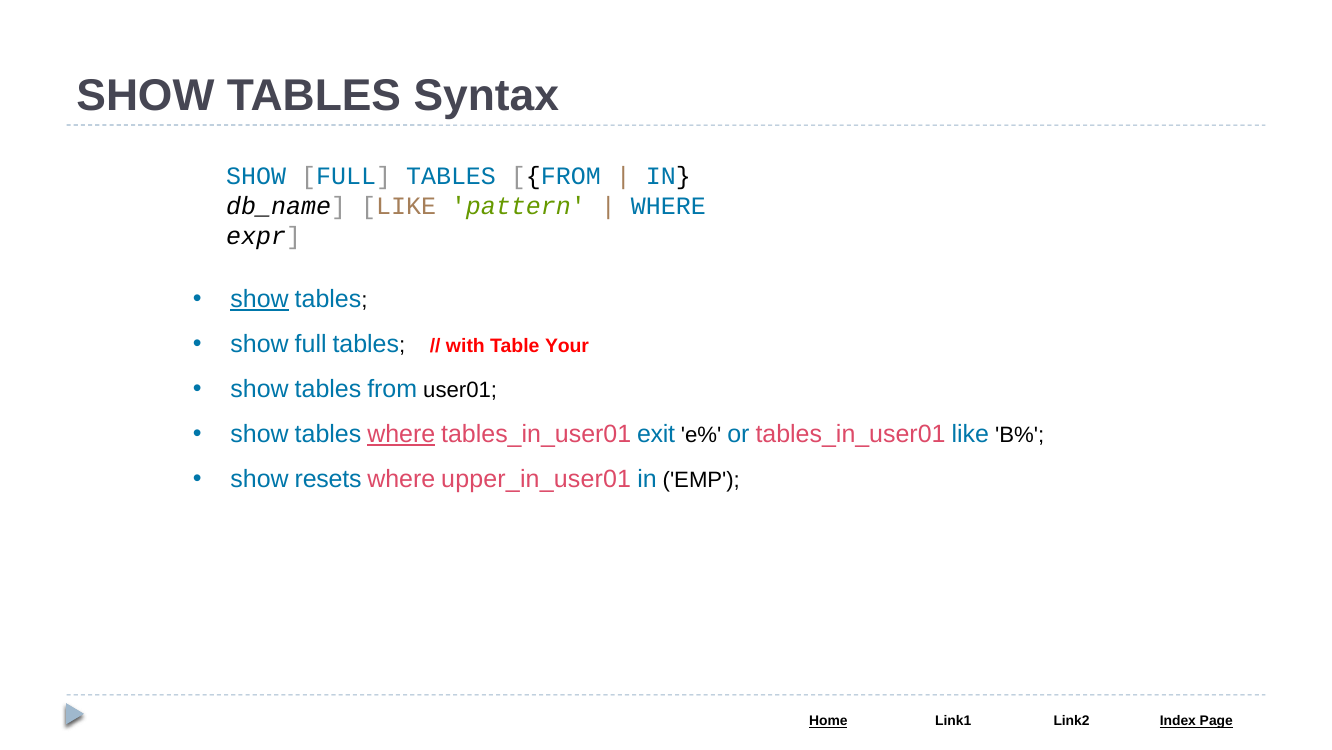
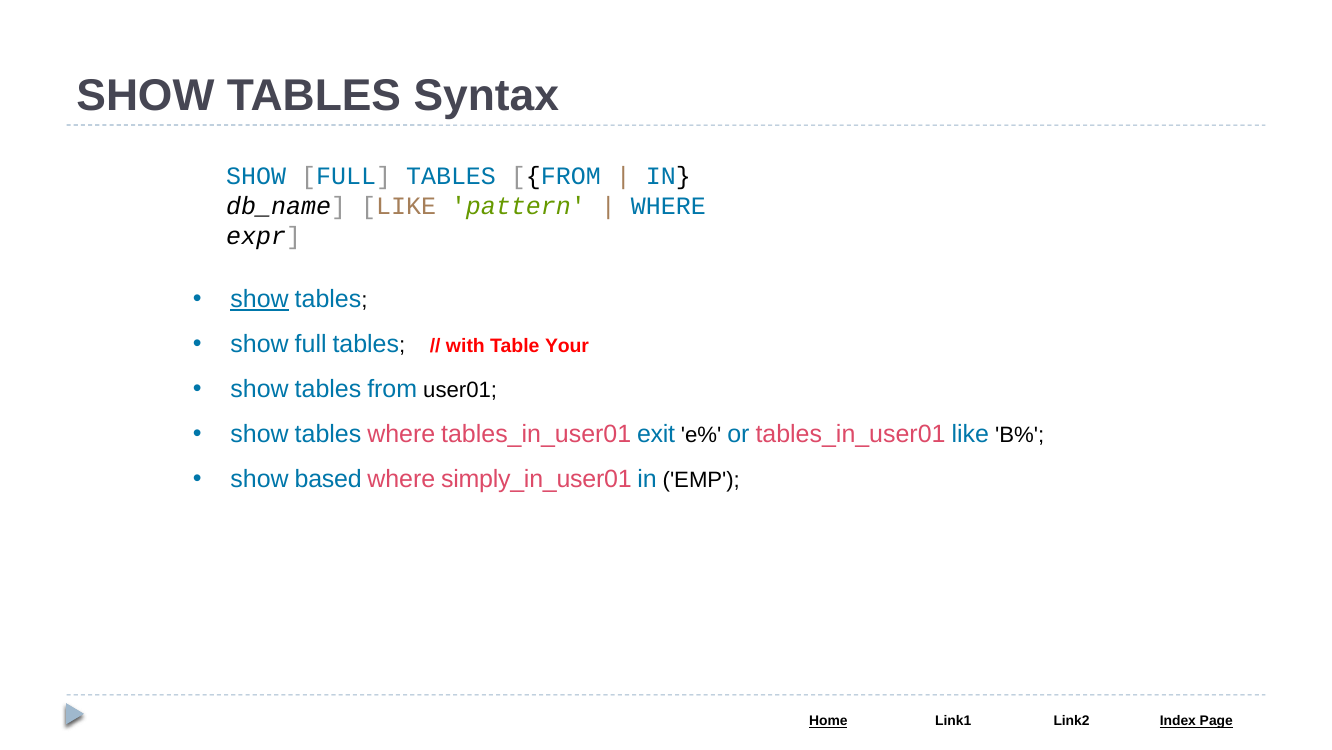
where underline: present -> none (401, 434)
resets: resets -> based (328, 479)
upper_in_user01: upper_in_user01 -> simply_in_user01 (536, 479)
